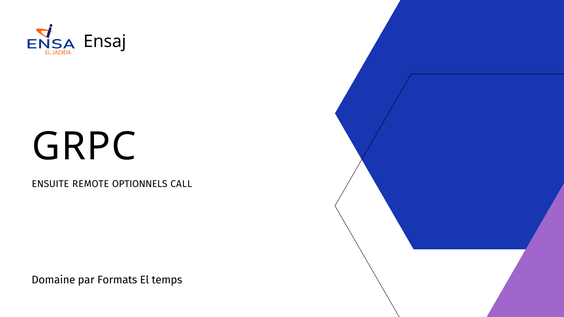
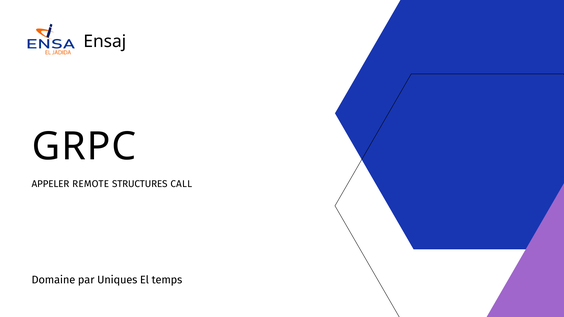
ENSUITE: ENSUITE -> APPELER (50, 184)
OPTIONNELS: OPTIONNELS -> STRUCTURES (140, 184)
Formats: Formats -> Uniques (117, 280)
